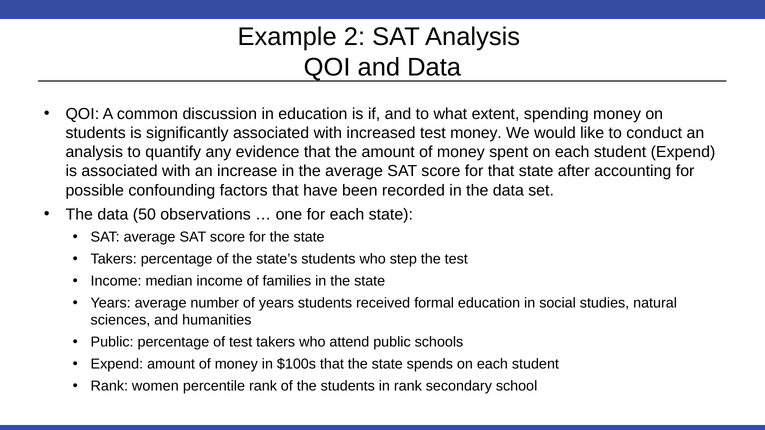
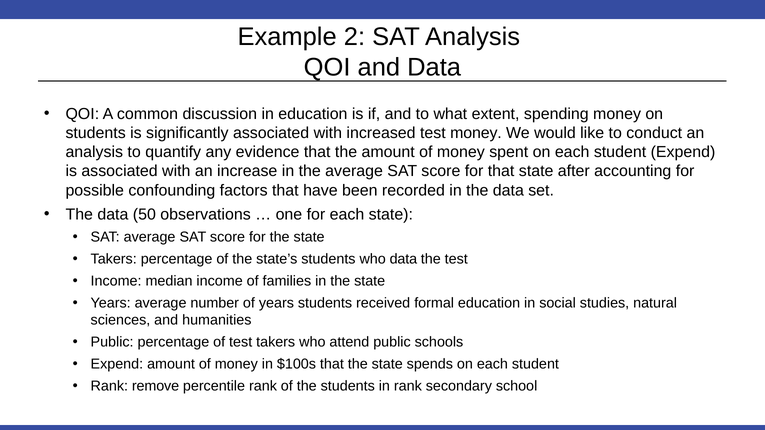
who step: step -> data (403, 259)
women: women -> remove (156, 386)
